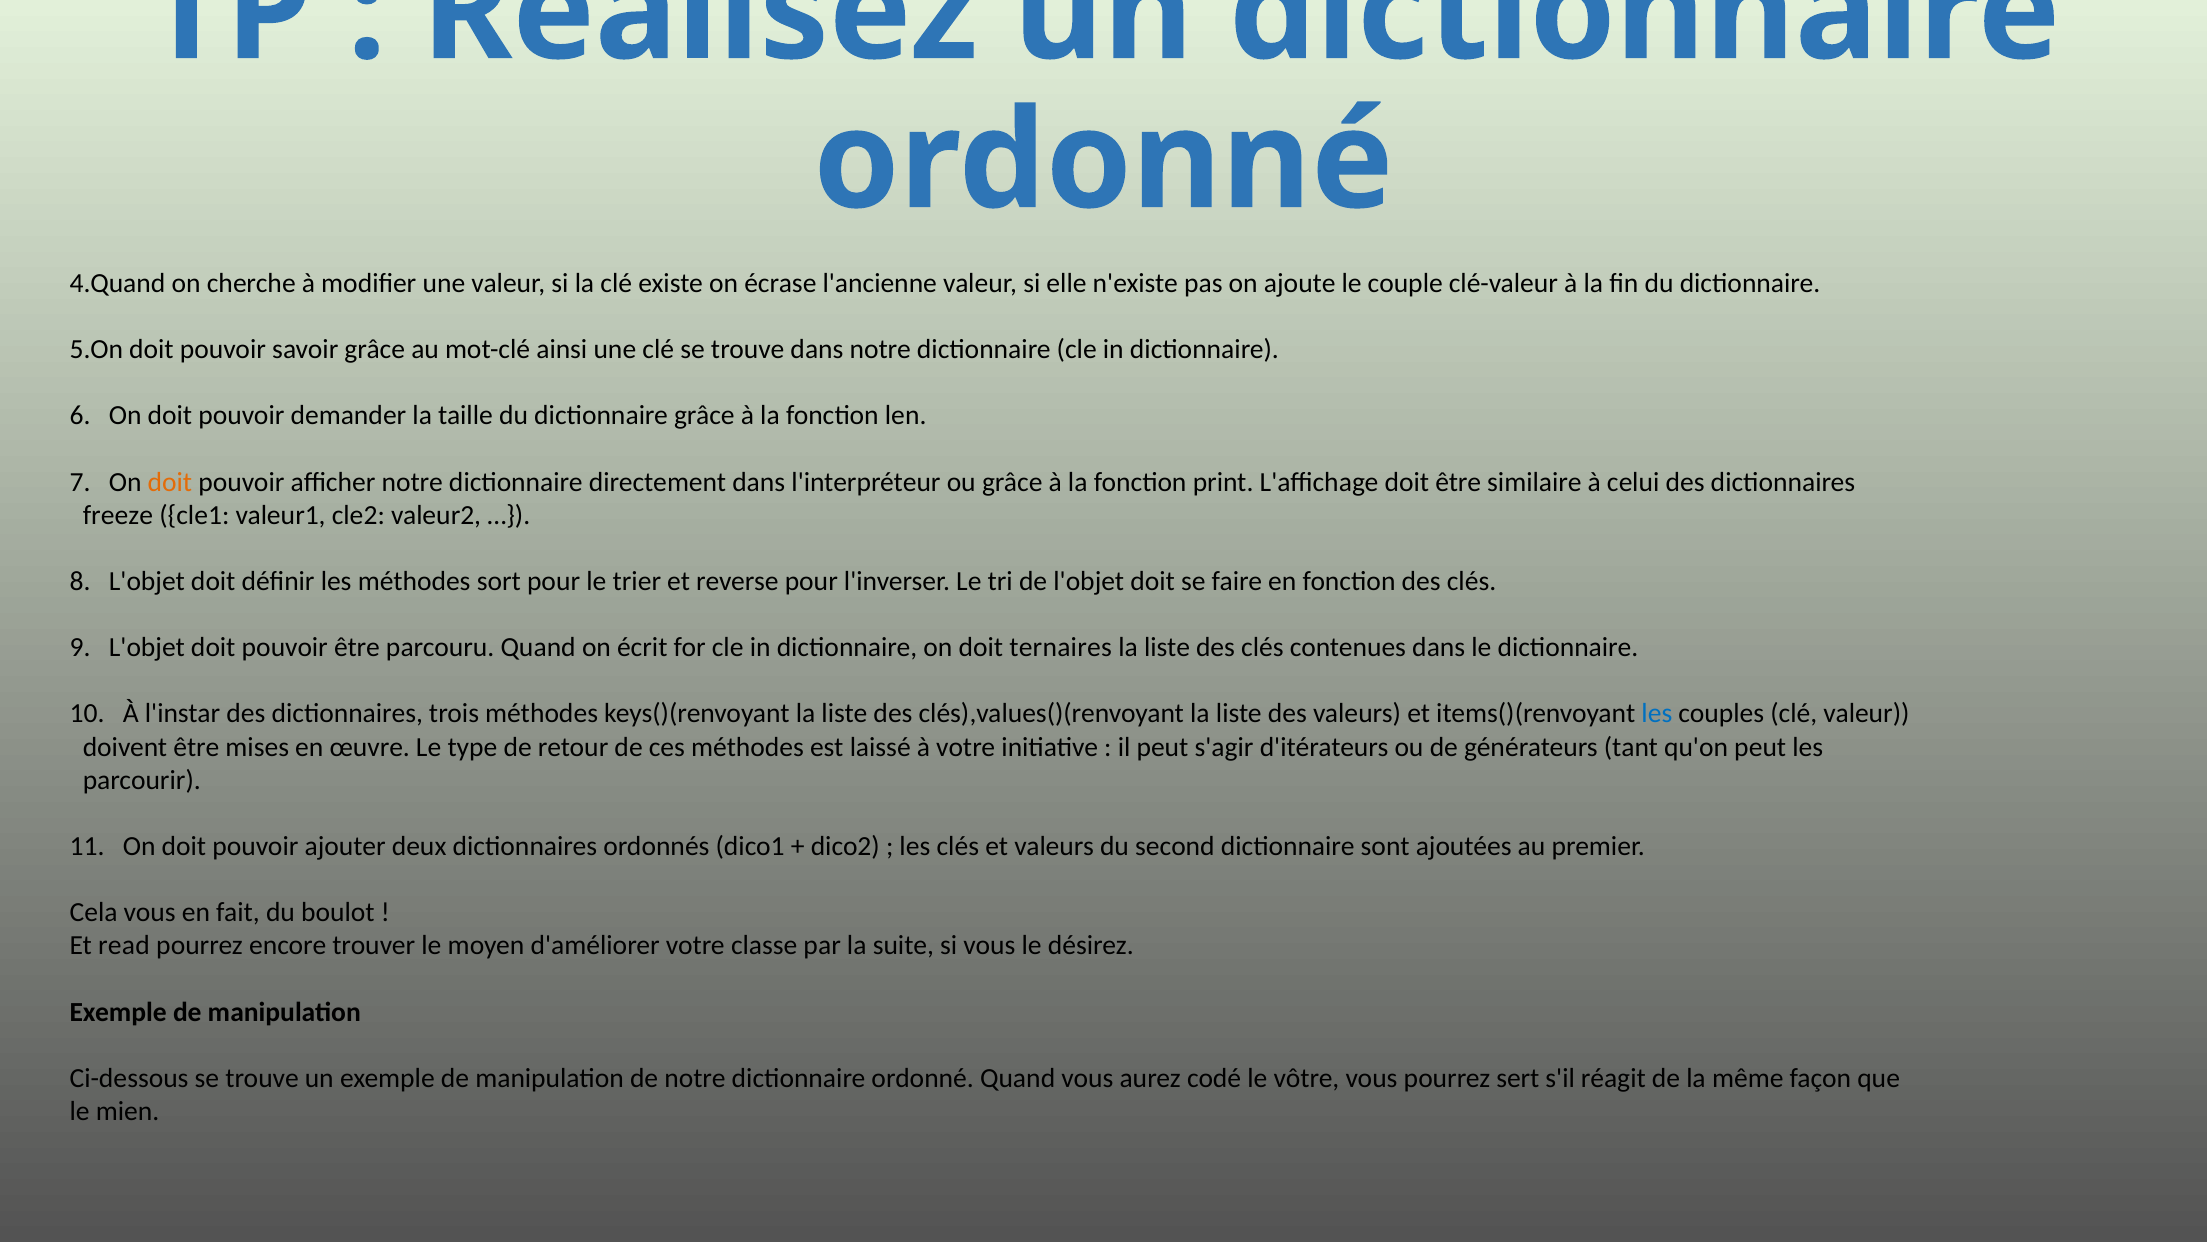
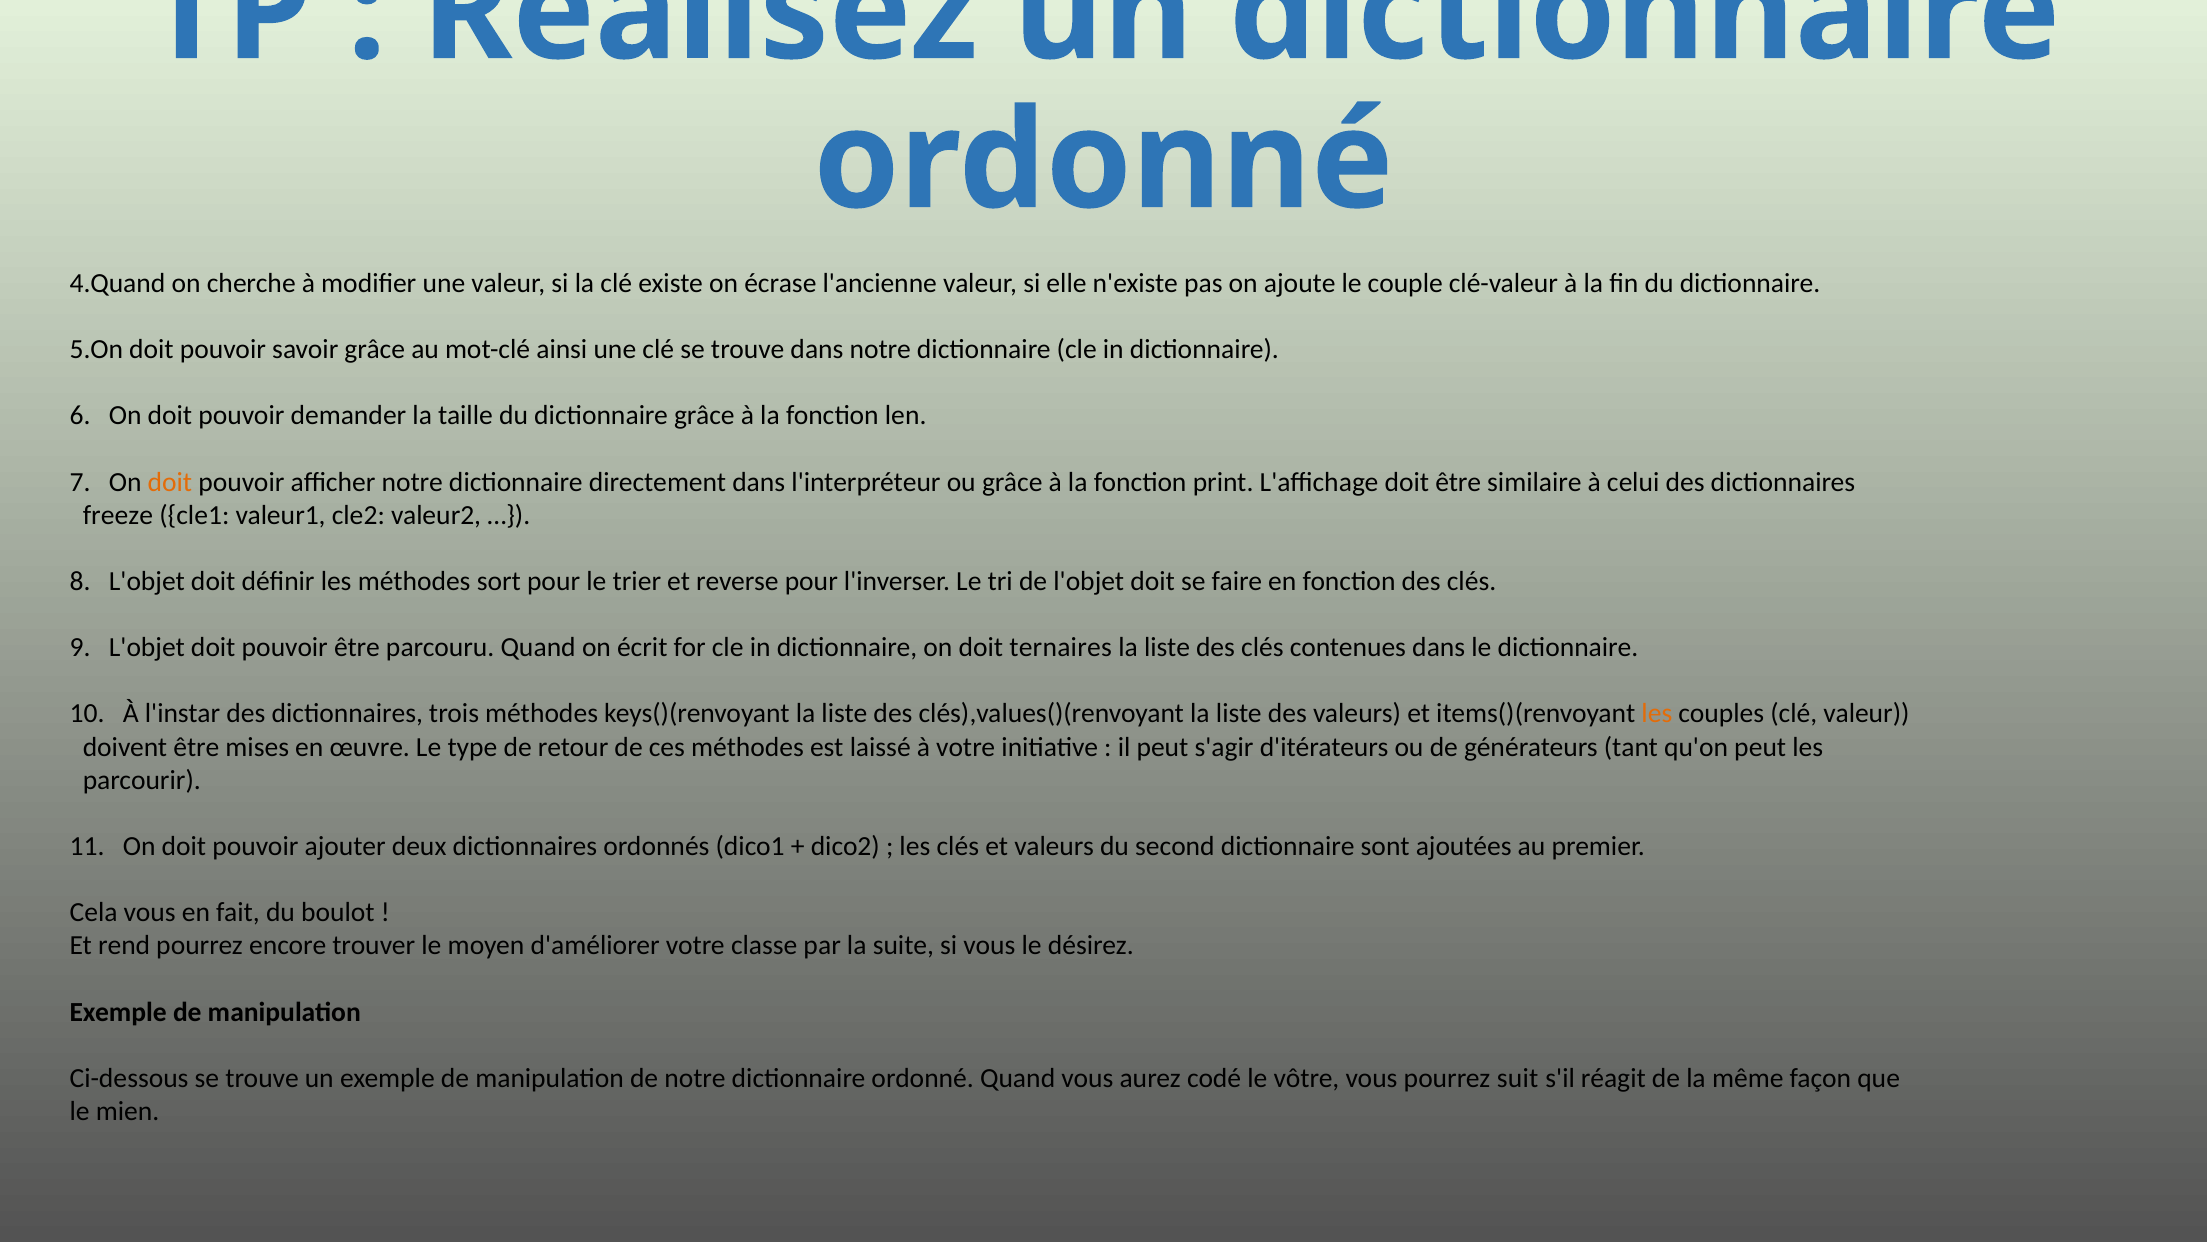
les colour: blue -> orange (1657, 714)
read: read -> rend (124, 945)
sert: sert -> suit (1518, 1078)
